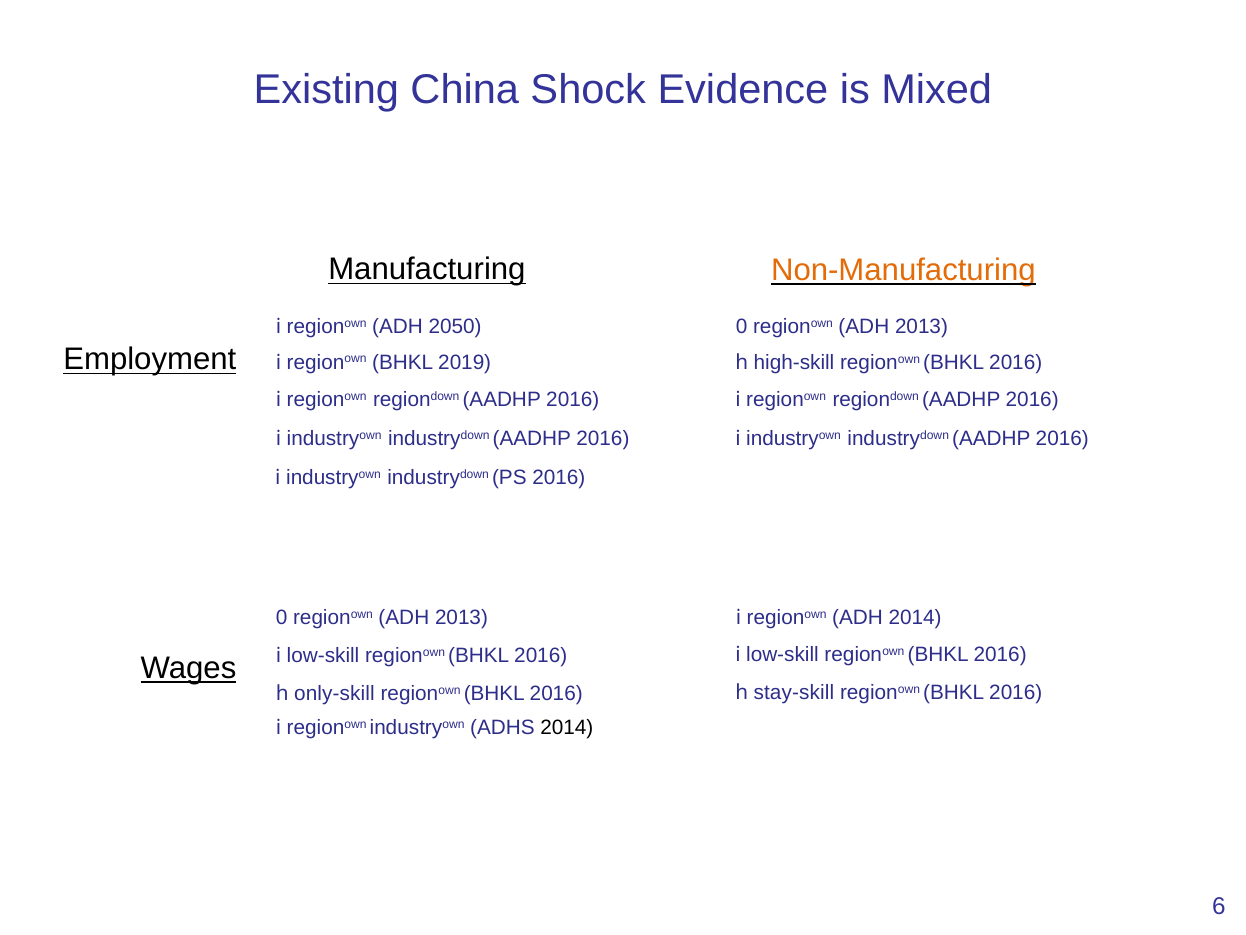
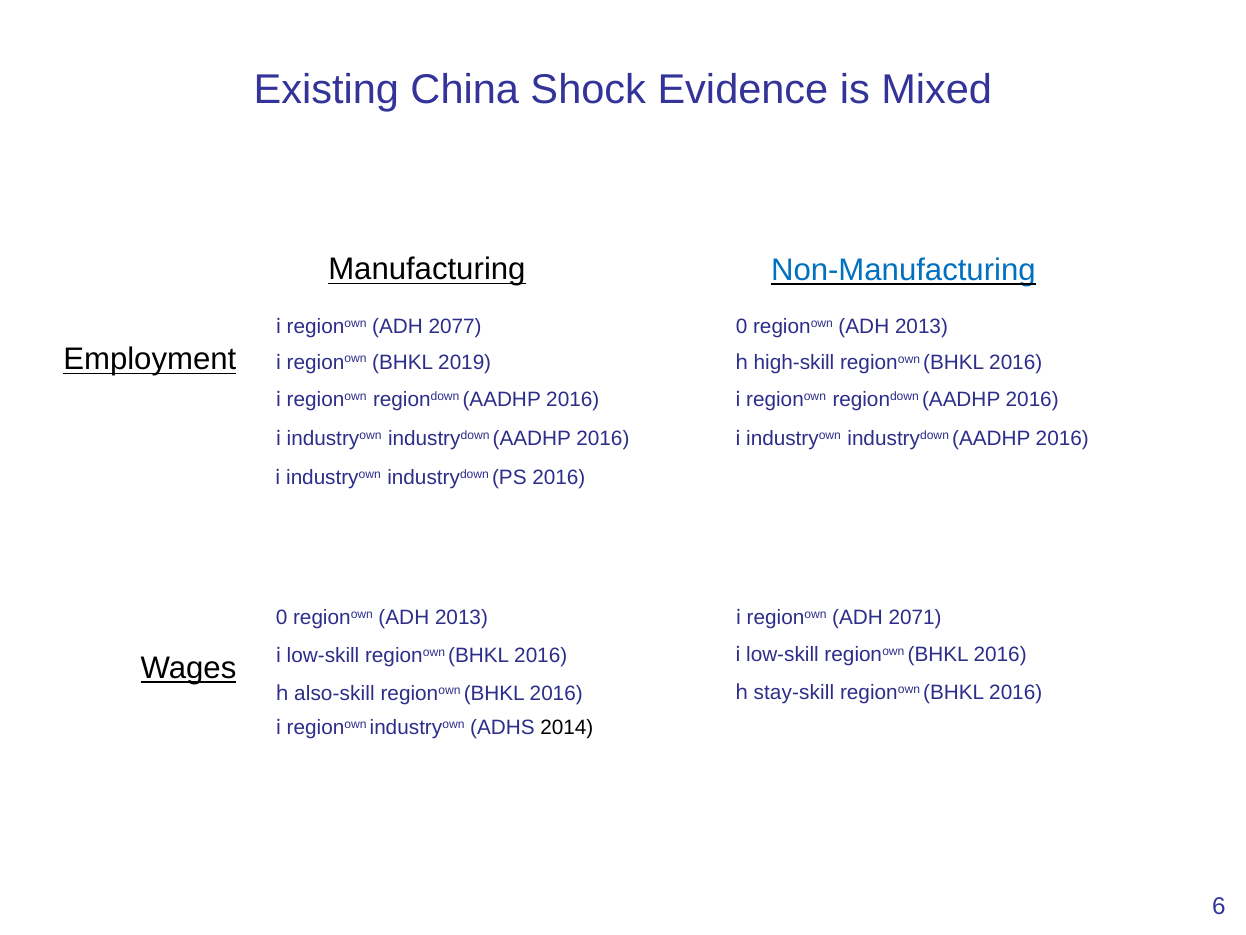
Non-Manufacturing colour: orange -> blue (903, 270)
2050: 2050 -> 2077 (455, 326)
ADH 2014: 2014 -> 2071 (915, 617)
only-skill: only-skill -> also-skill (334, 694)
